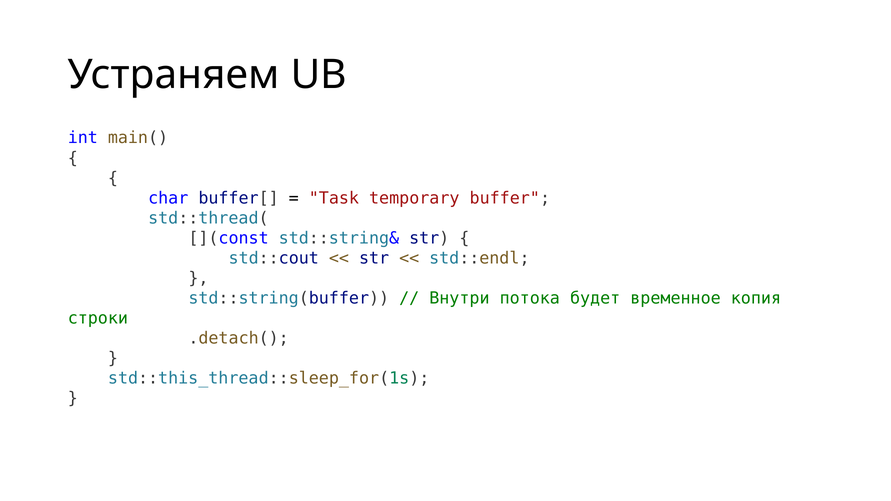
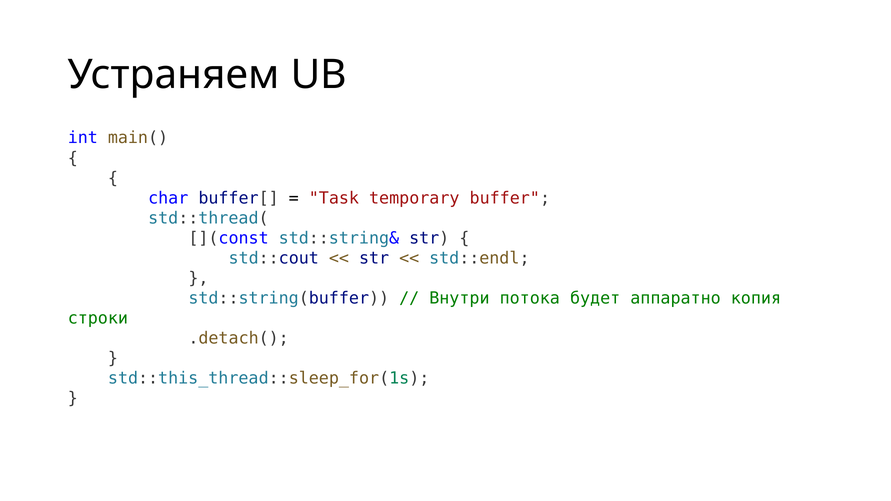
временное: временное -> аппаратно (676, 298)
